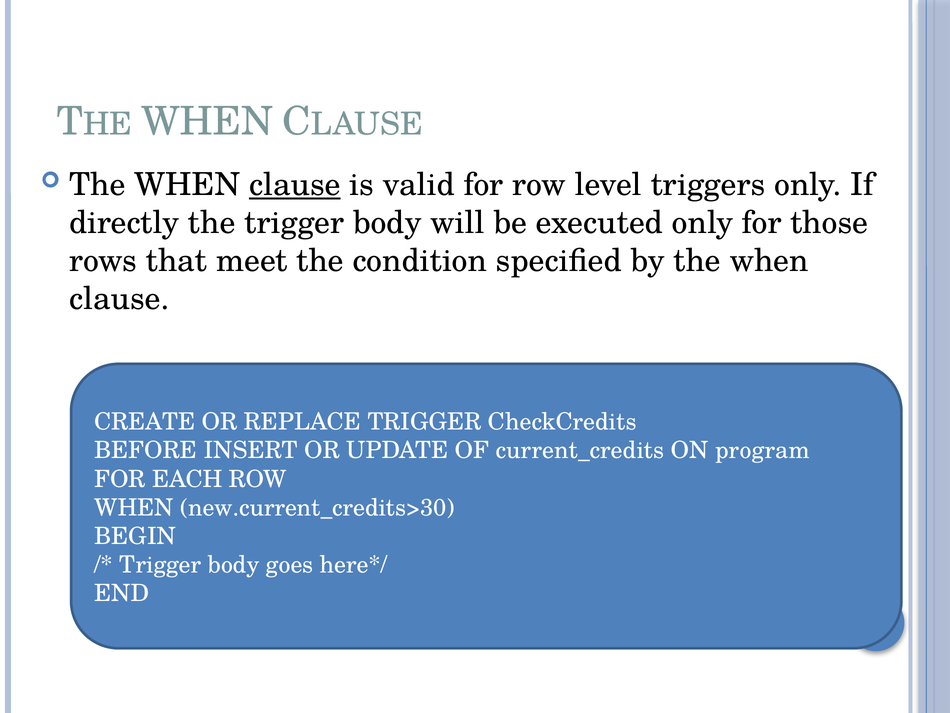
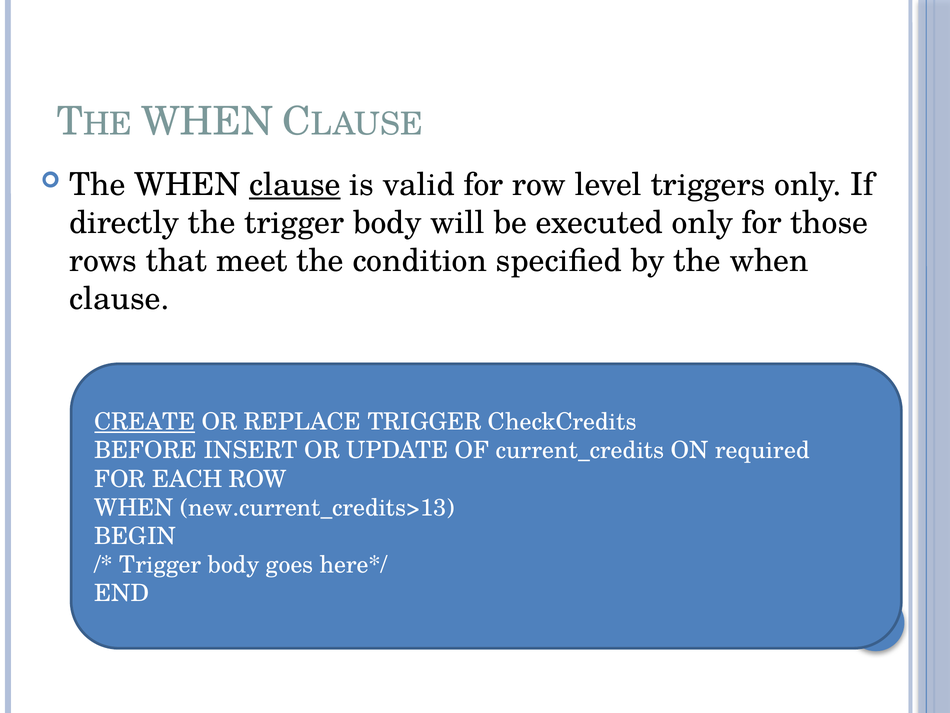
CREATE underline: none -> present (145, 422)
program: program -> required (762, 450)
new.current_credits>30: new.current_credits>30 -> new.current_credits>13 (317, 507)
